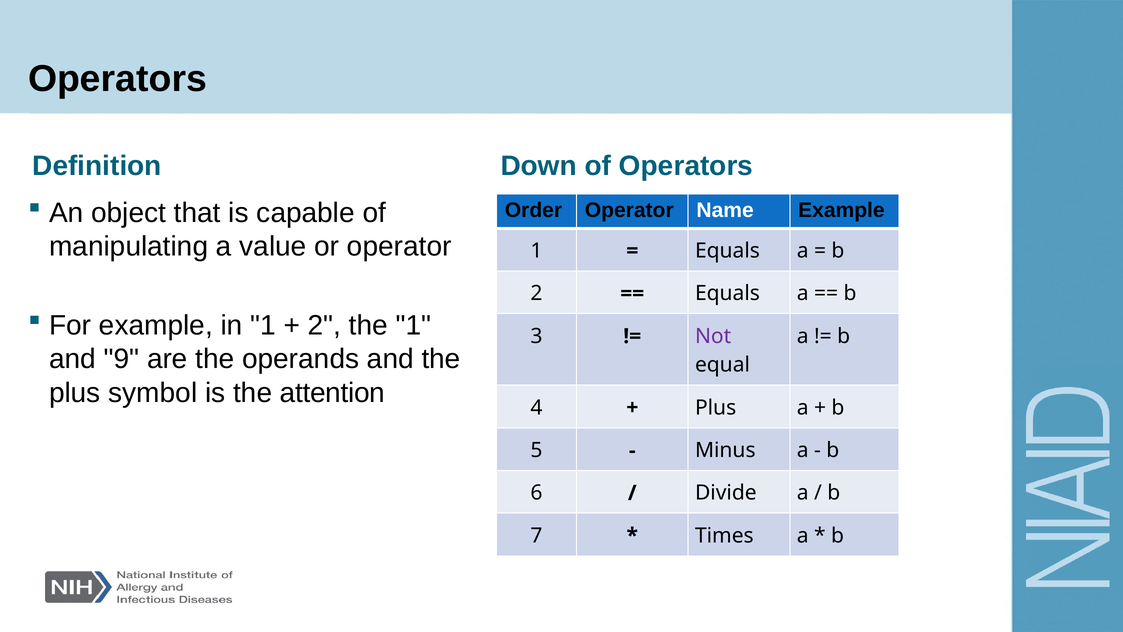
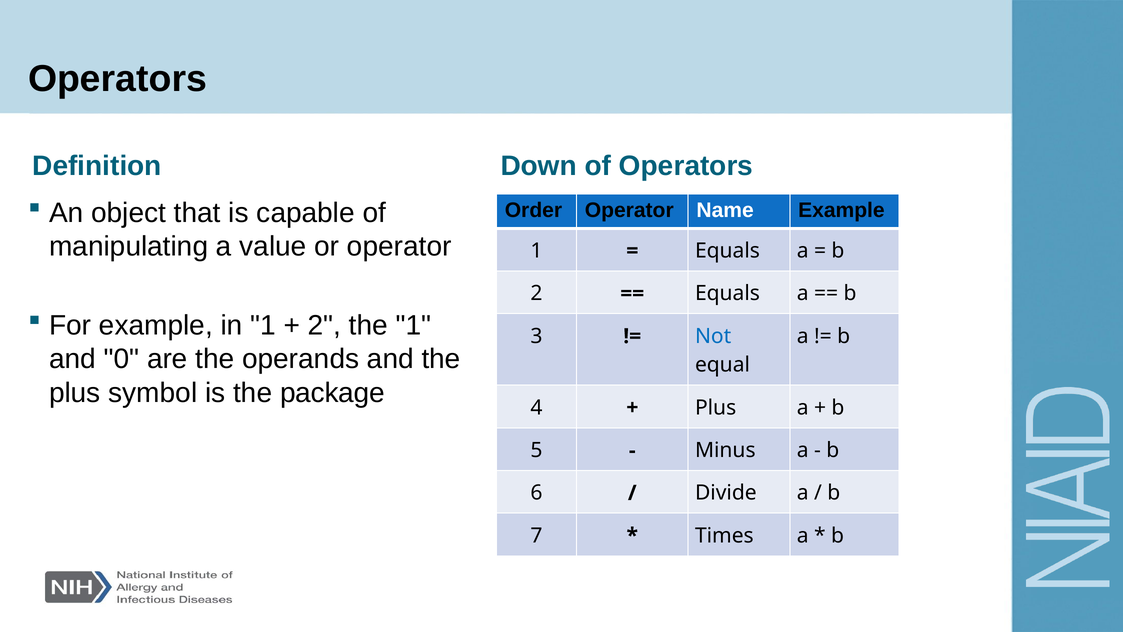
Not colour: purple -> blue (713, 336)
9: 9 -> 0 (121, 359)
attention: attention -> package (332, 393)
